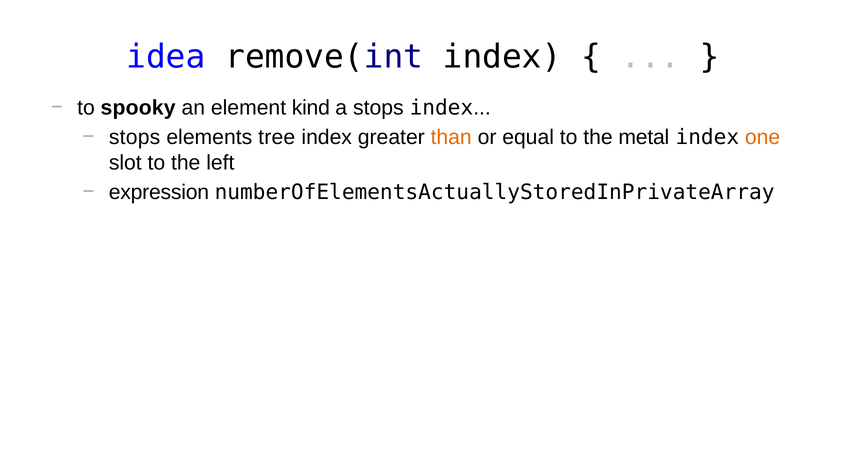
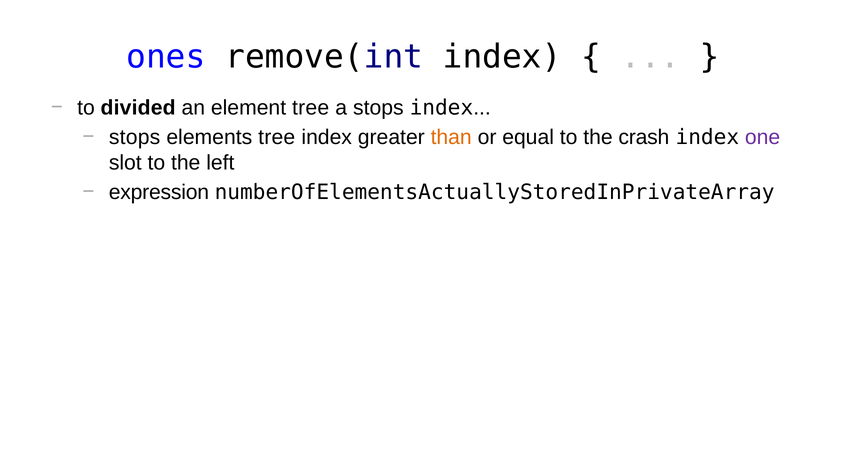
idea: idea -> ones (166, 57)
spooky: spooky -> divided (138, 108)
element kind: kind -> tree (311, 108)
metal: metal -> crash (644, 137)
one colour: orange -> purple (763, 137)
